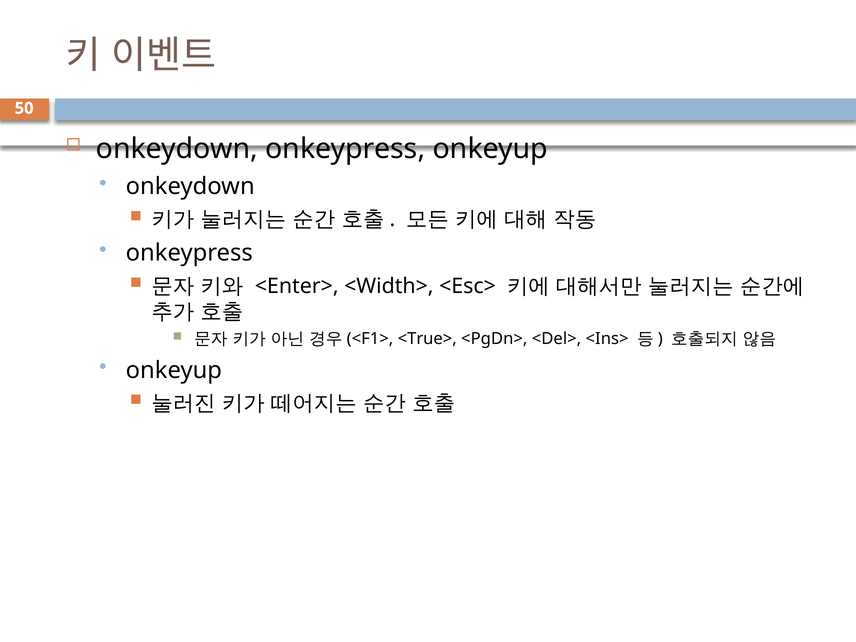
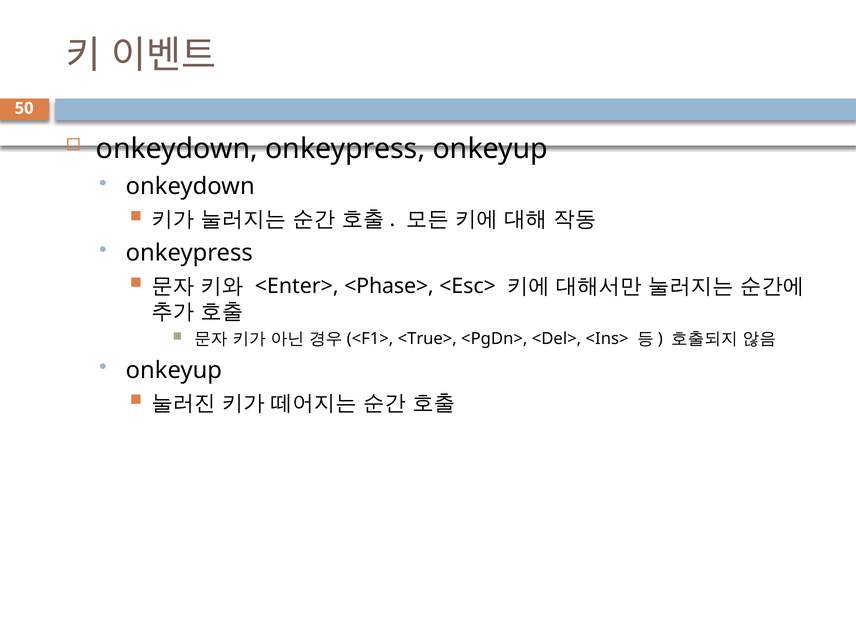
<Width>: <Width> -> <Phase> (389, 286)
